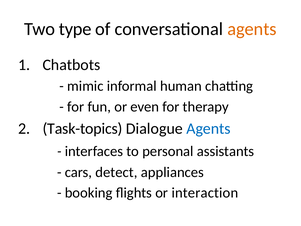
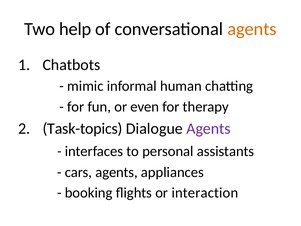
type: type -> help (75, 29)
Agents colour: blue -> purple (208, 128)
cars detect: detect -> agents (117, 172)
